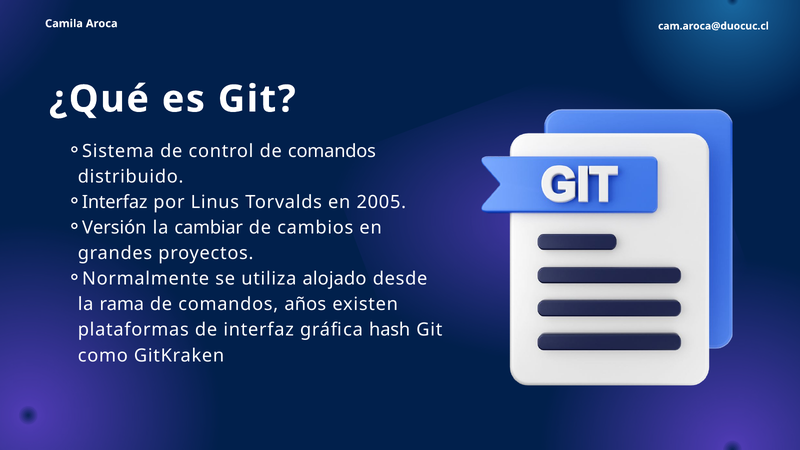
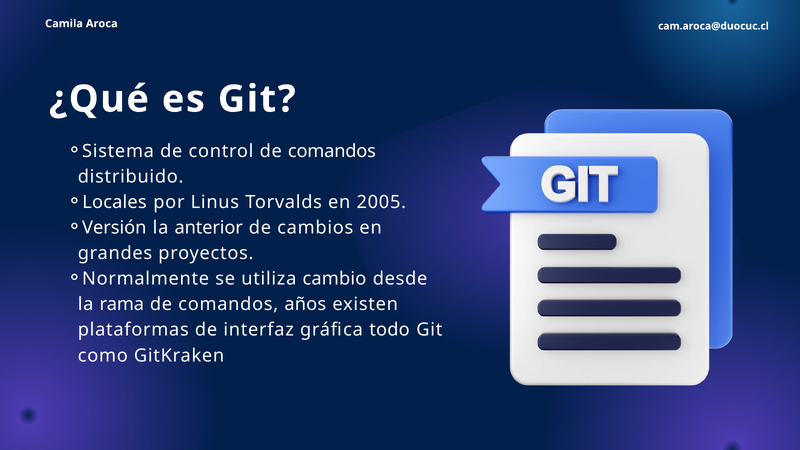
Interfaz: Interfaz -> Locales (115, 202)
cambiar: cambiar -> anterior (209, 228)
alojado: alojado -> cambio (334, 279)
hash: hash -> todo (390, 330)
